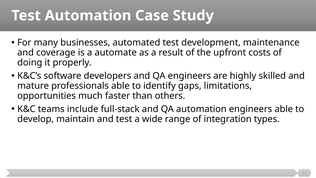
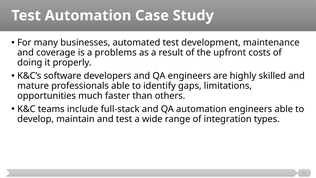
automate: automate -> problems (116, 53)
